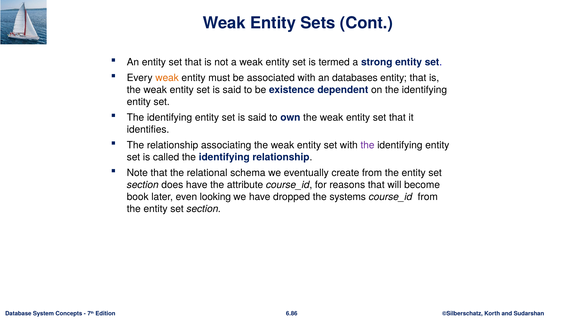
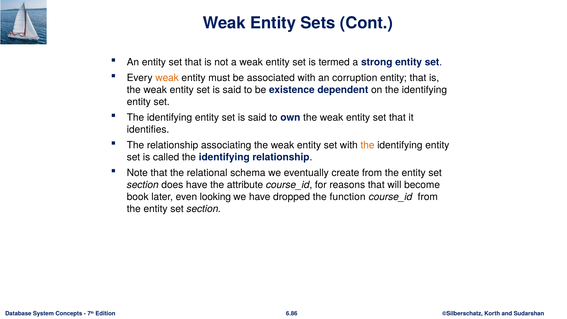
databases: databases -> corruption (355, 78)
the colour: purple -> orange (368, 145)
systems: systems -> function (348, 197)
